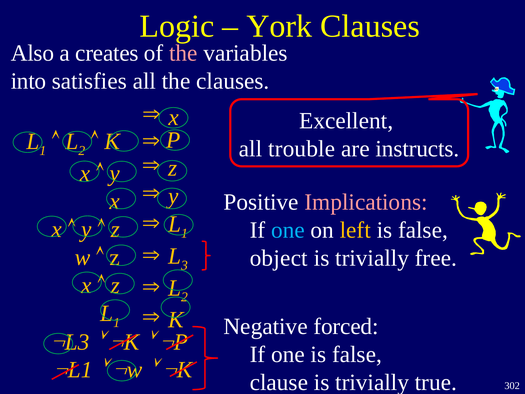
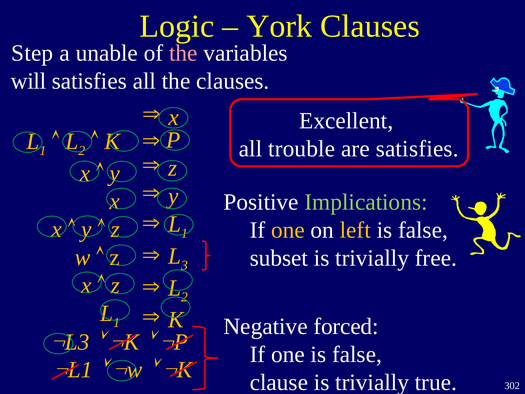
Also: Also -> Step (32, 53)
creates: creates -> unable (107, 53)
into: into -> will (29, 81)
are instructs: instructs -> satisfies (417, 149)
Implications colour: pink -> light green (366, 202)
one colour: light blue -> yellow (288, 230)
object: object -> subset (279, 258)
